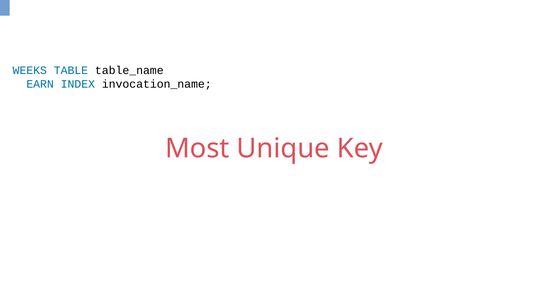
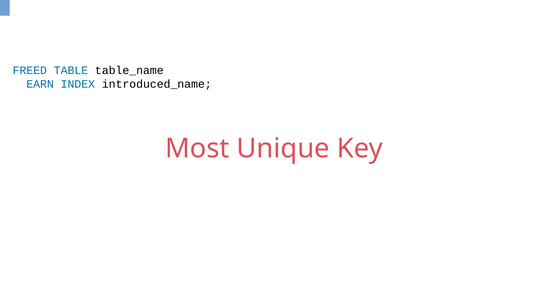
WEEKS: WEEKS -> FREED (30, 71)
invocation_name: invocation_name -> introduced_name (157, 84)
